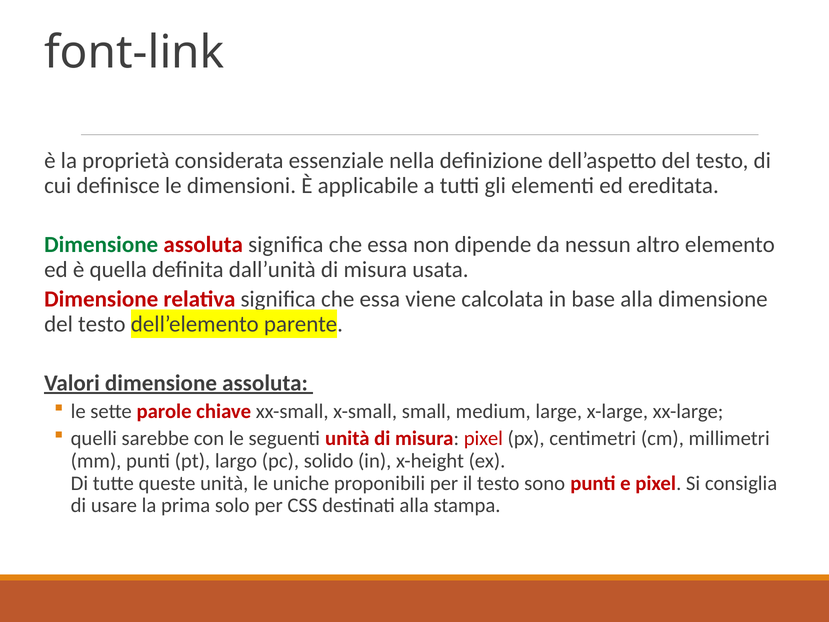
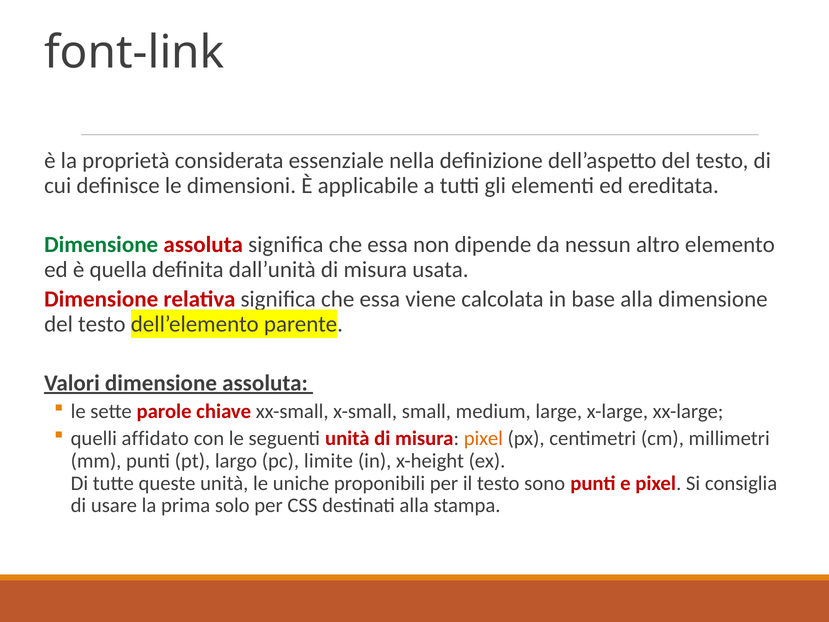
sarebbe: sarebbe -> affidato (155, 438)
pixel colour: red -> orange (483, 438)
solido: solido -> limite (328, 461)
